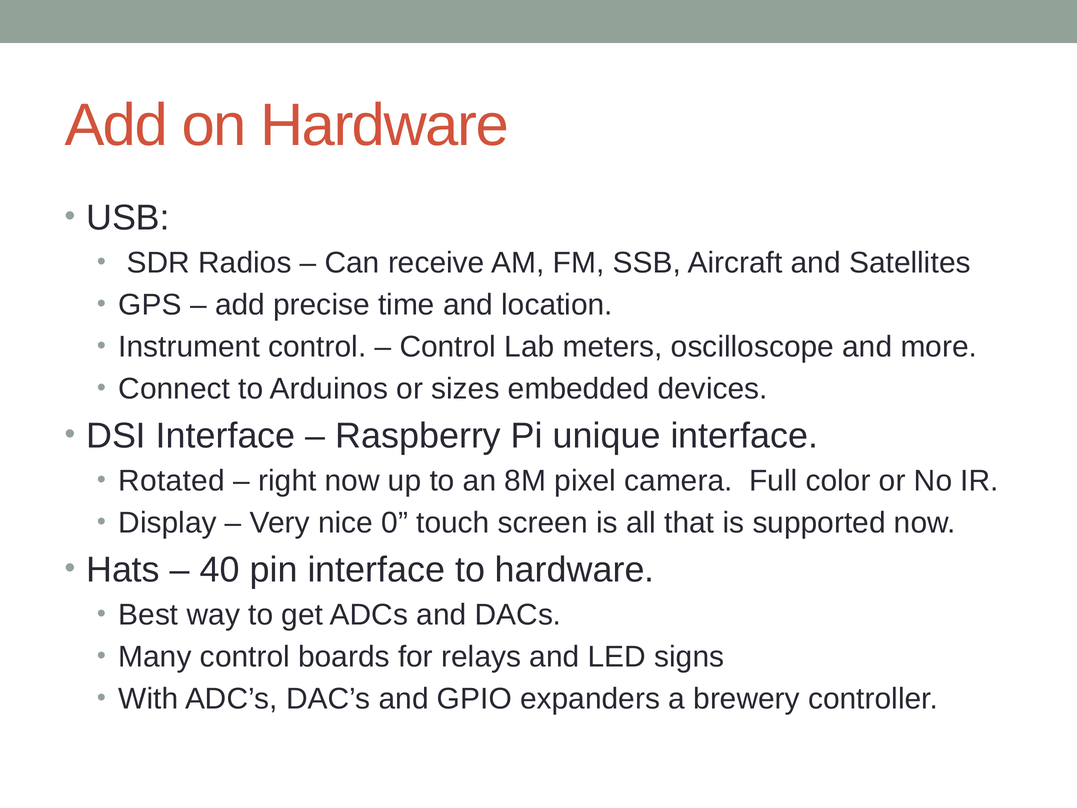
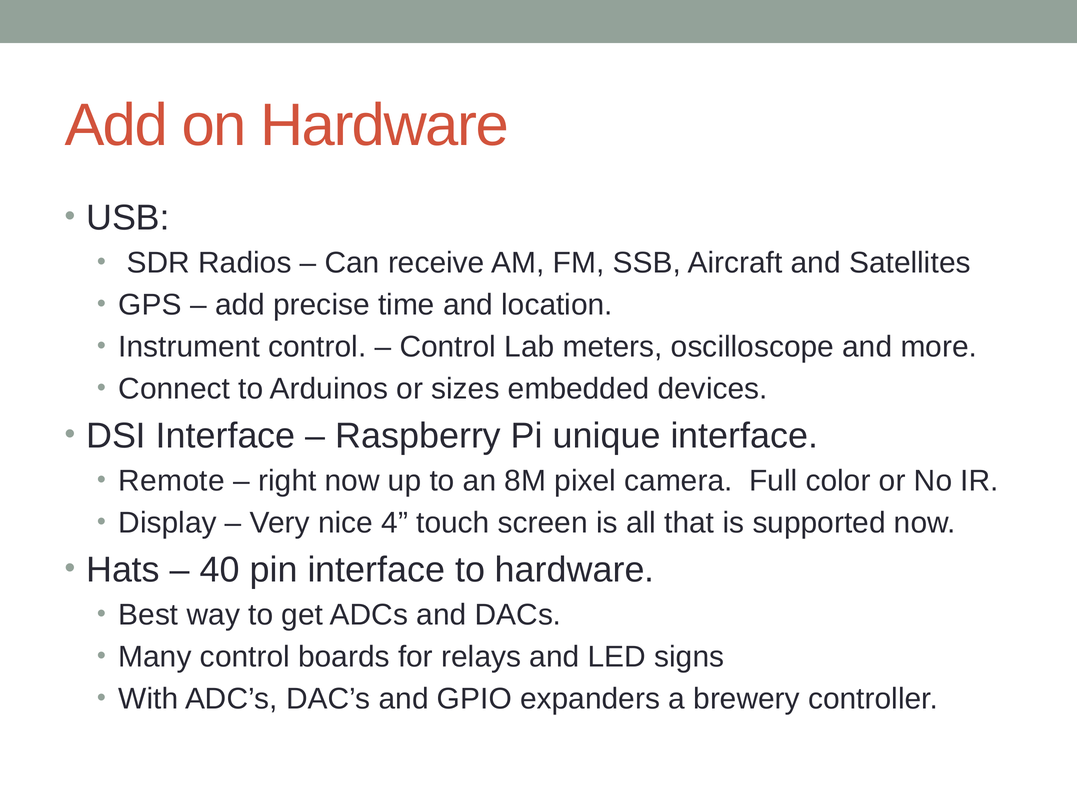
Rotated: Rotated -> Remote (172, 481)
0: 0 -> 4 (395, 523)
